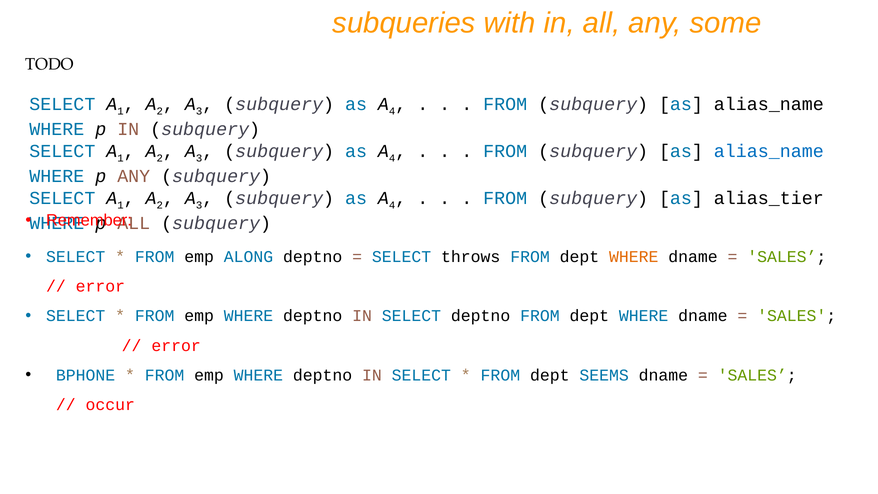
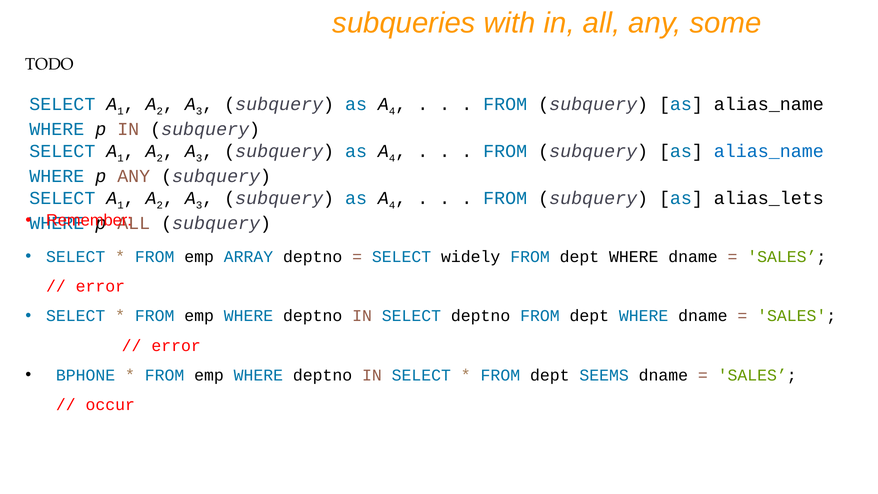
alias_tier: alias_tier -> alias_lets (769, 198)
ALONG: ALONG -> ARRAY (249, 257)
throws: throws -> widely (471, 257)
WHERE colour: orange -> black (634, 257)
